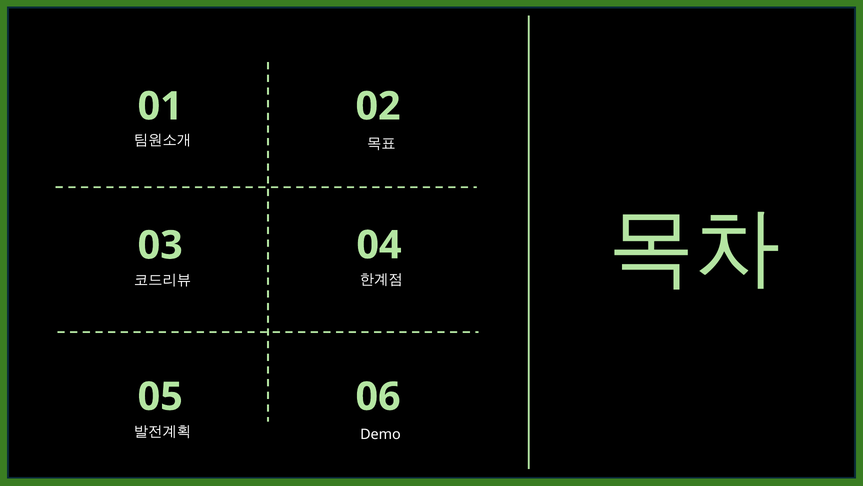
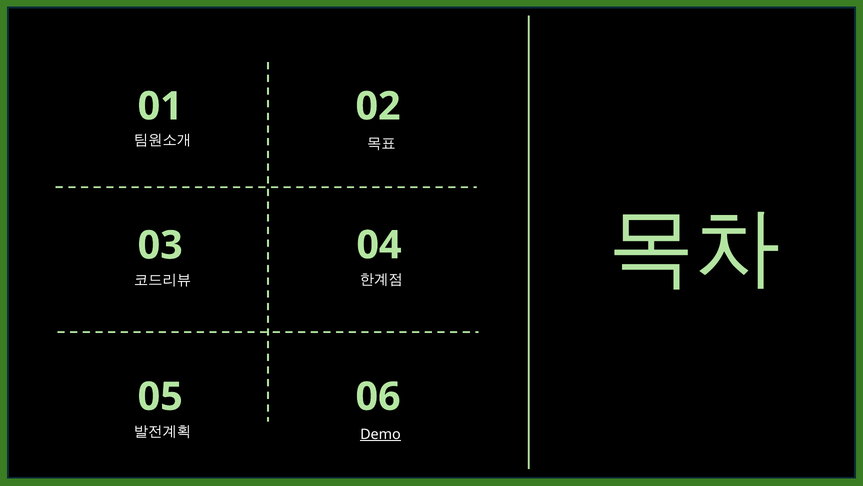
Demo underline: none -> present (380, 434)
